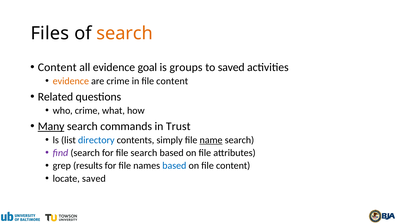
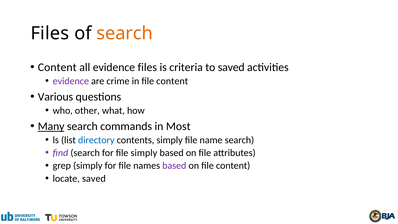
evidence goal: goal -> files (147, 67)
groups: groups -> criteria (186, 67)
evidence colour: orange -> purple (71, 81)
Related: Related -> Various (55, 97)
who crime: crime -> other (87, 110)
Trust: Trust -> Most (178, 126)
name underline: present -> none (211, 140)
file search: search -> simply (144, 153)
grep results: results -> simply (88, 166)
based colour: blue -> purple (174, 166)
